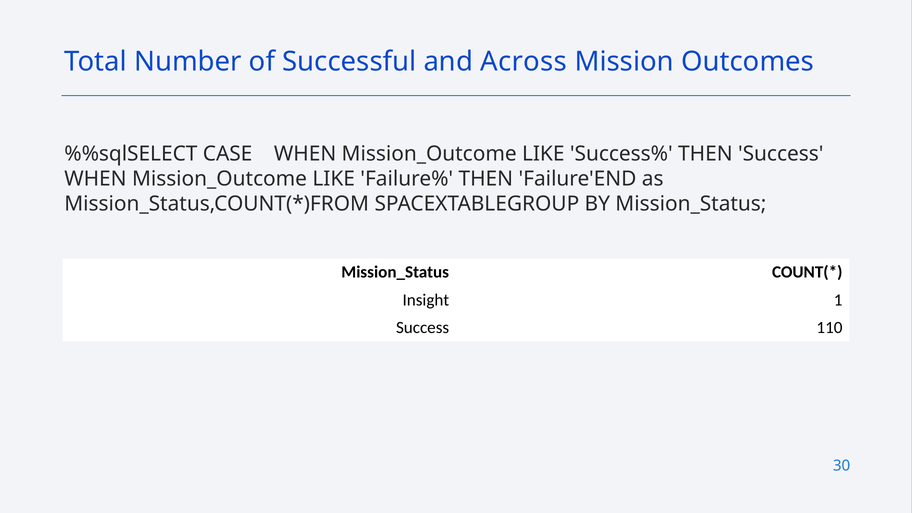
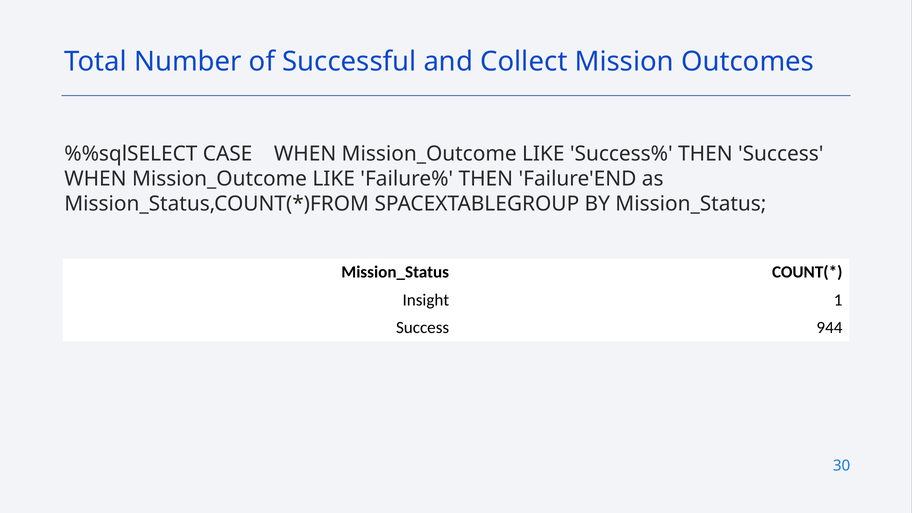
Across: Across -> Collect (524, 62)
110: 110 -> 944 (829, 328)
